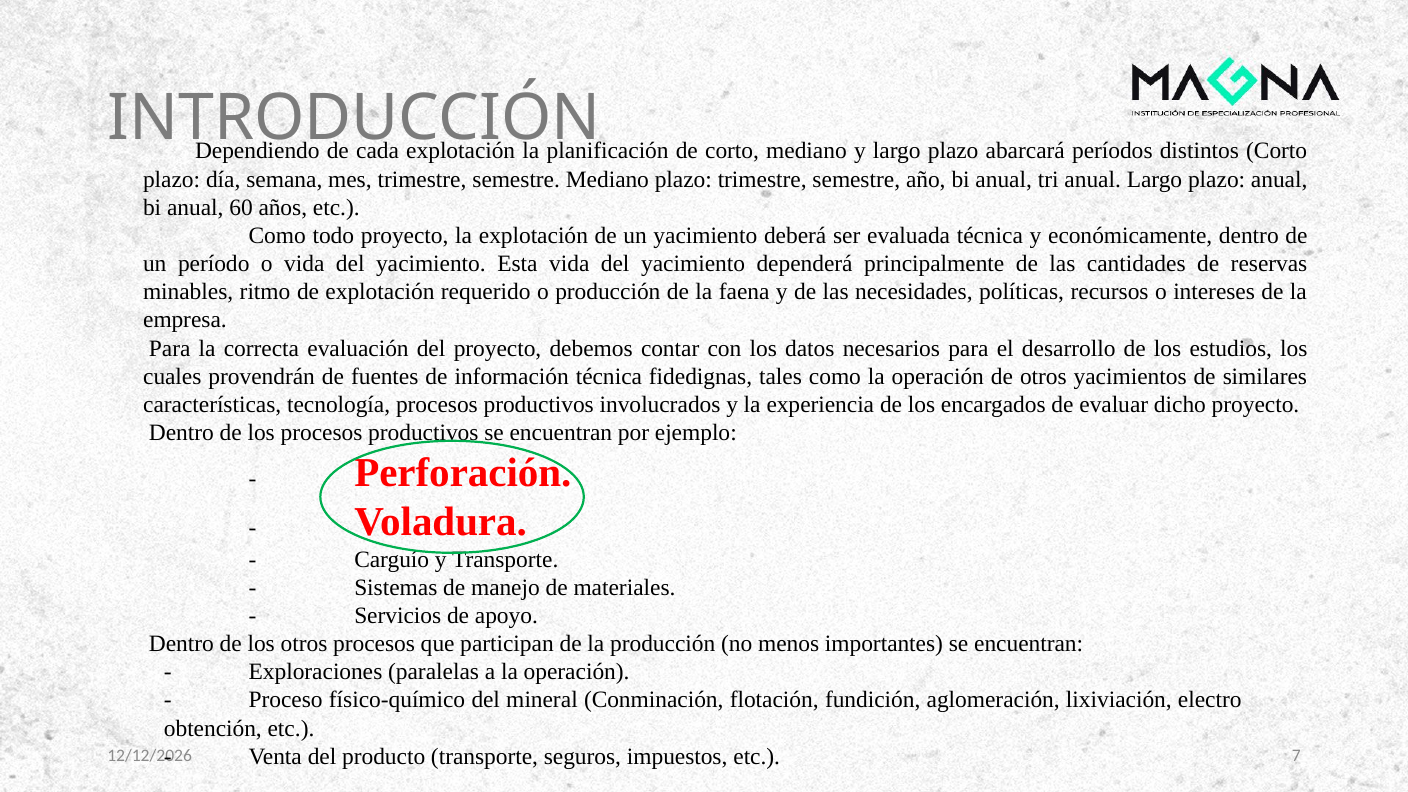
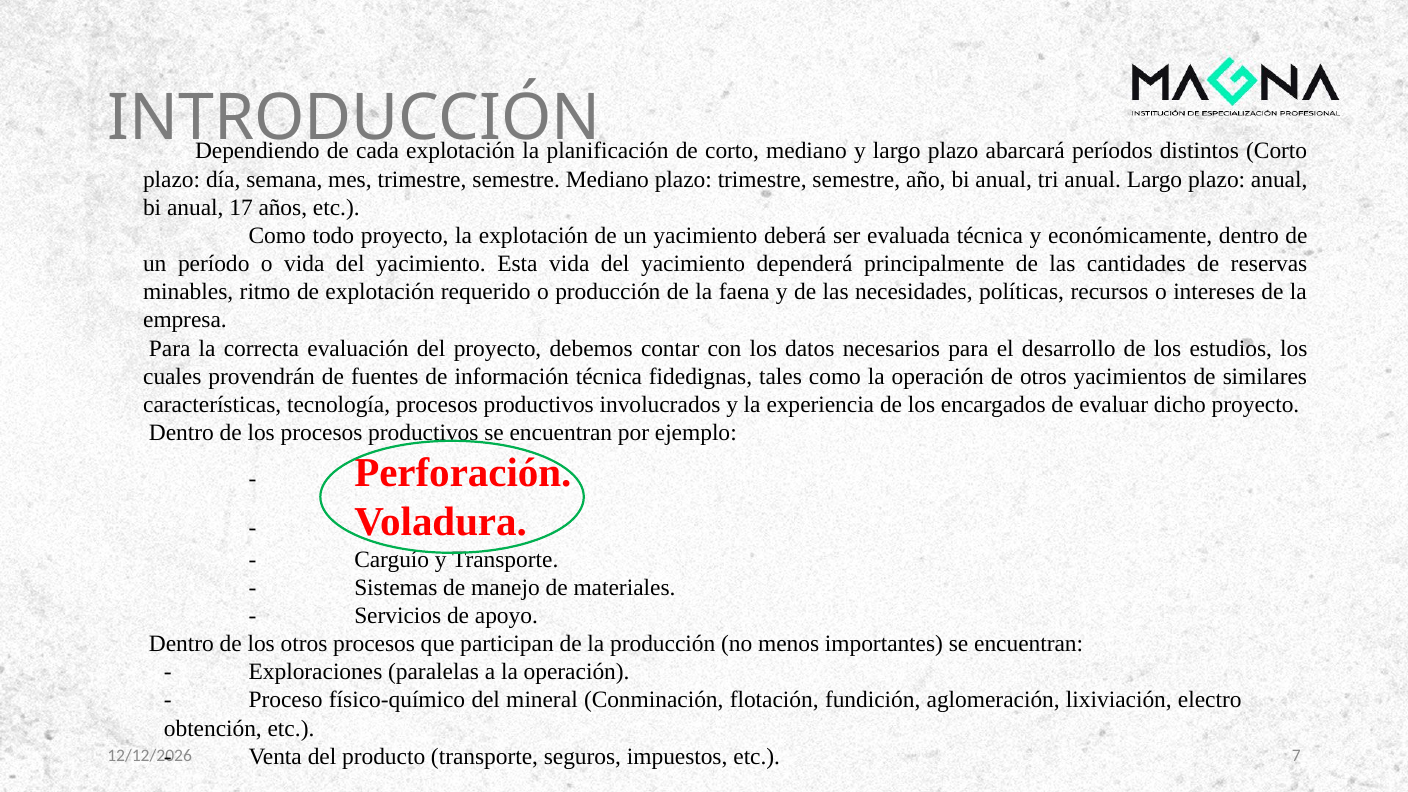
60: 60 -> 17 (241, 208)
